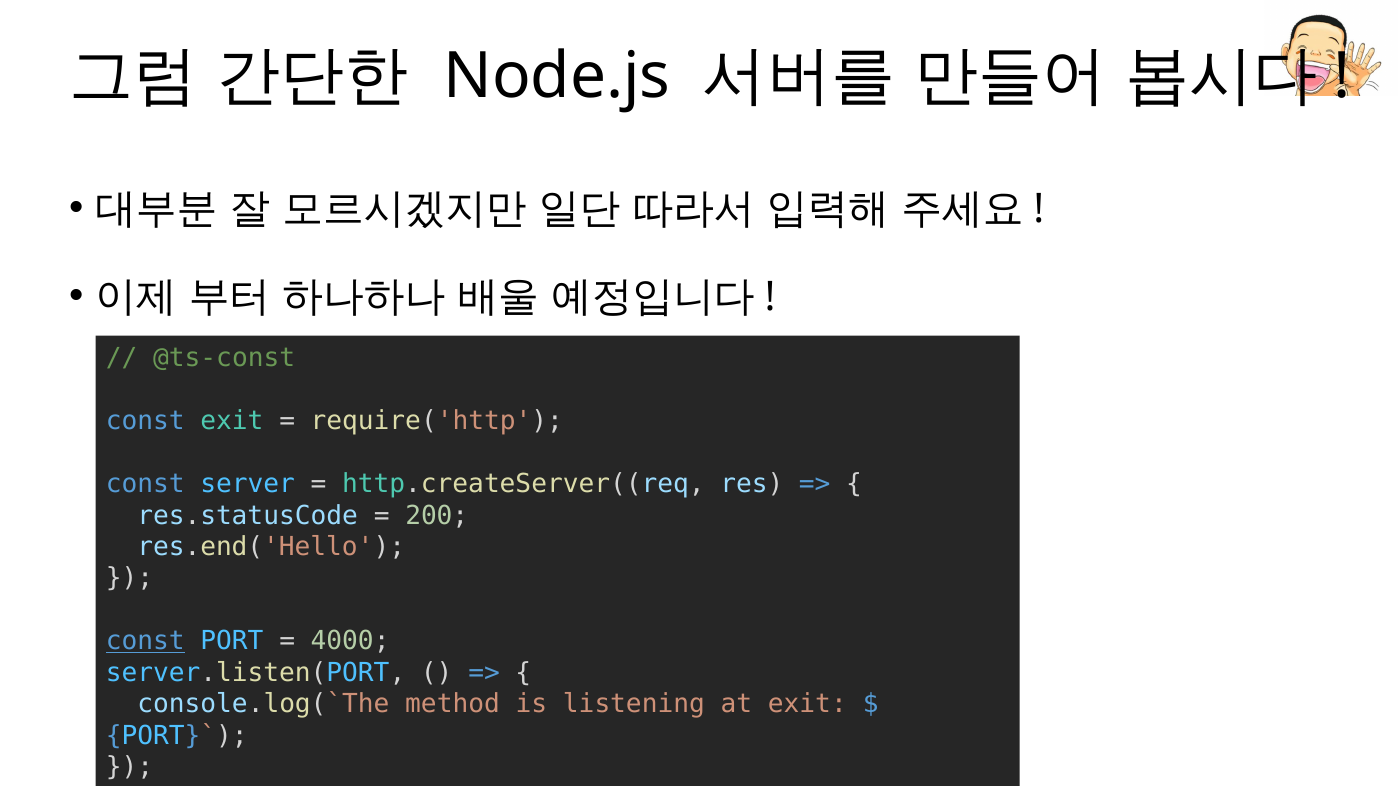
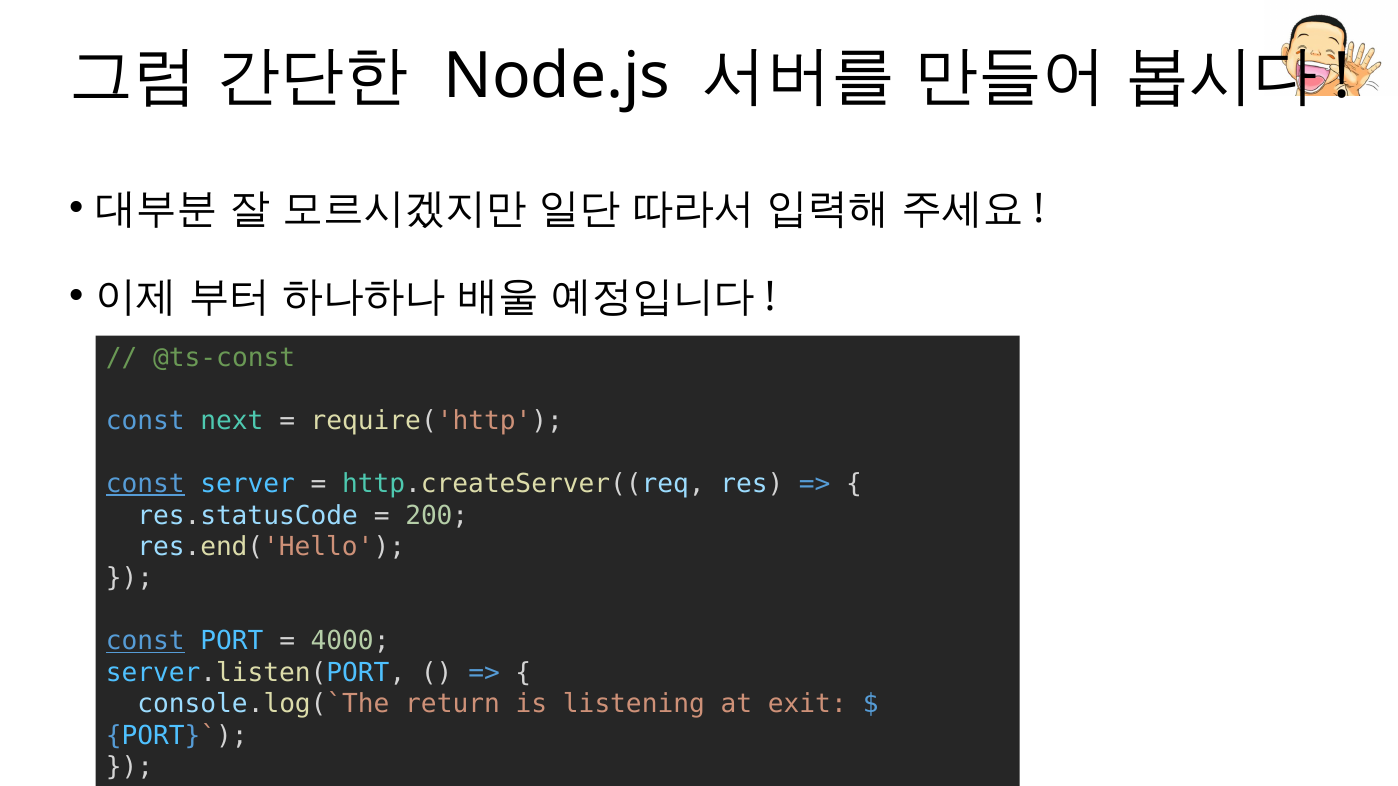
const exit: exit -> next (232, 421)
const underline: none -> present (145, 484)
method: method -> return (453, 704)
